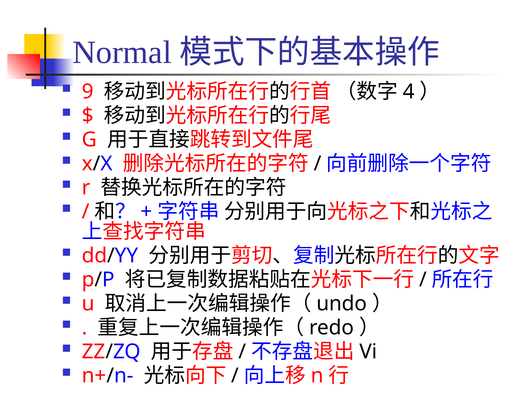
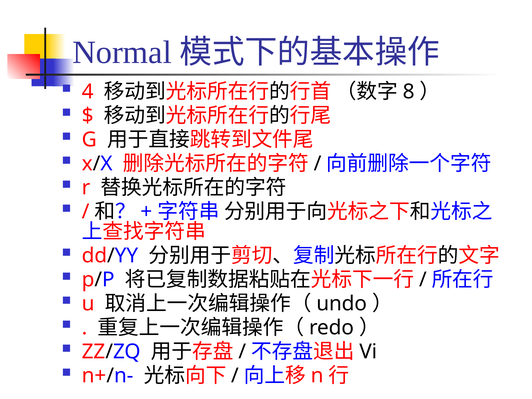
9: 9 -> 4 (88, 92)
4: 4 -> 8 (409, 92)
